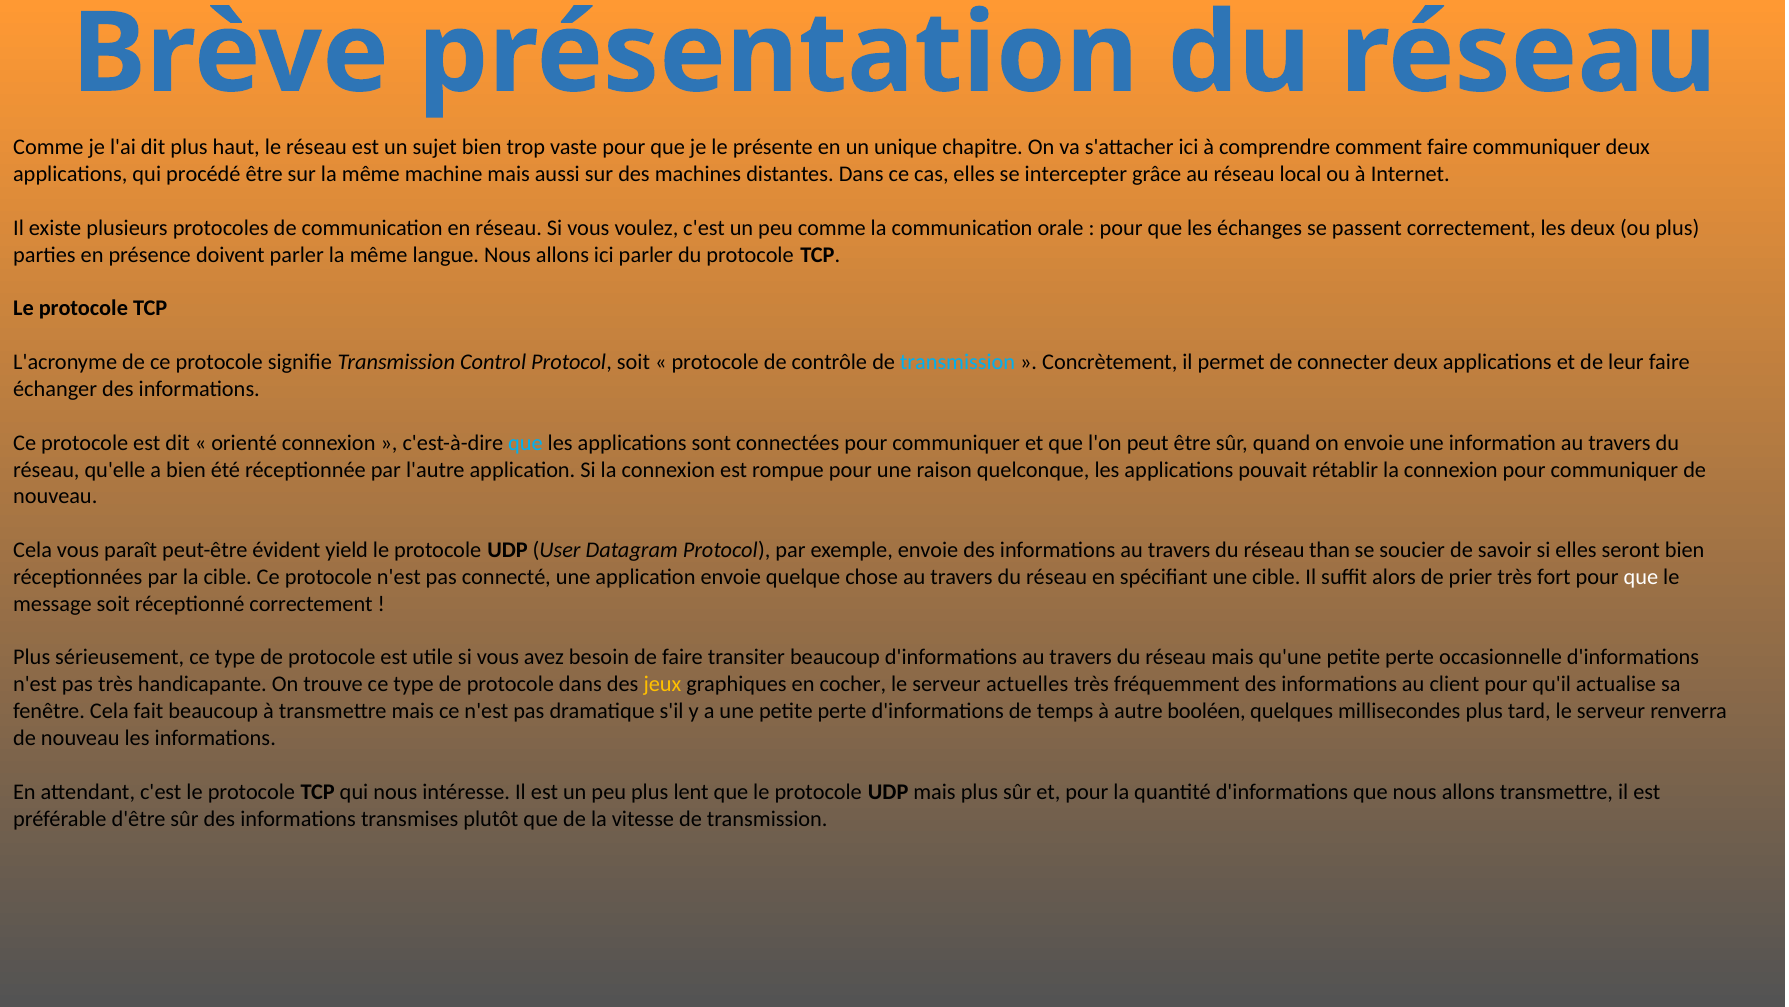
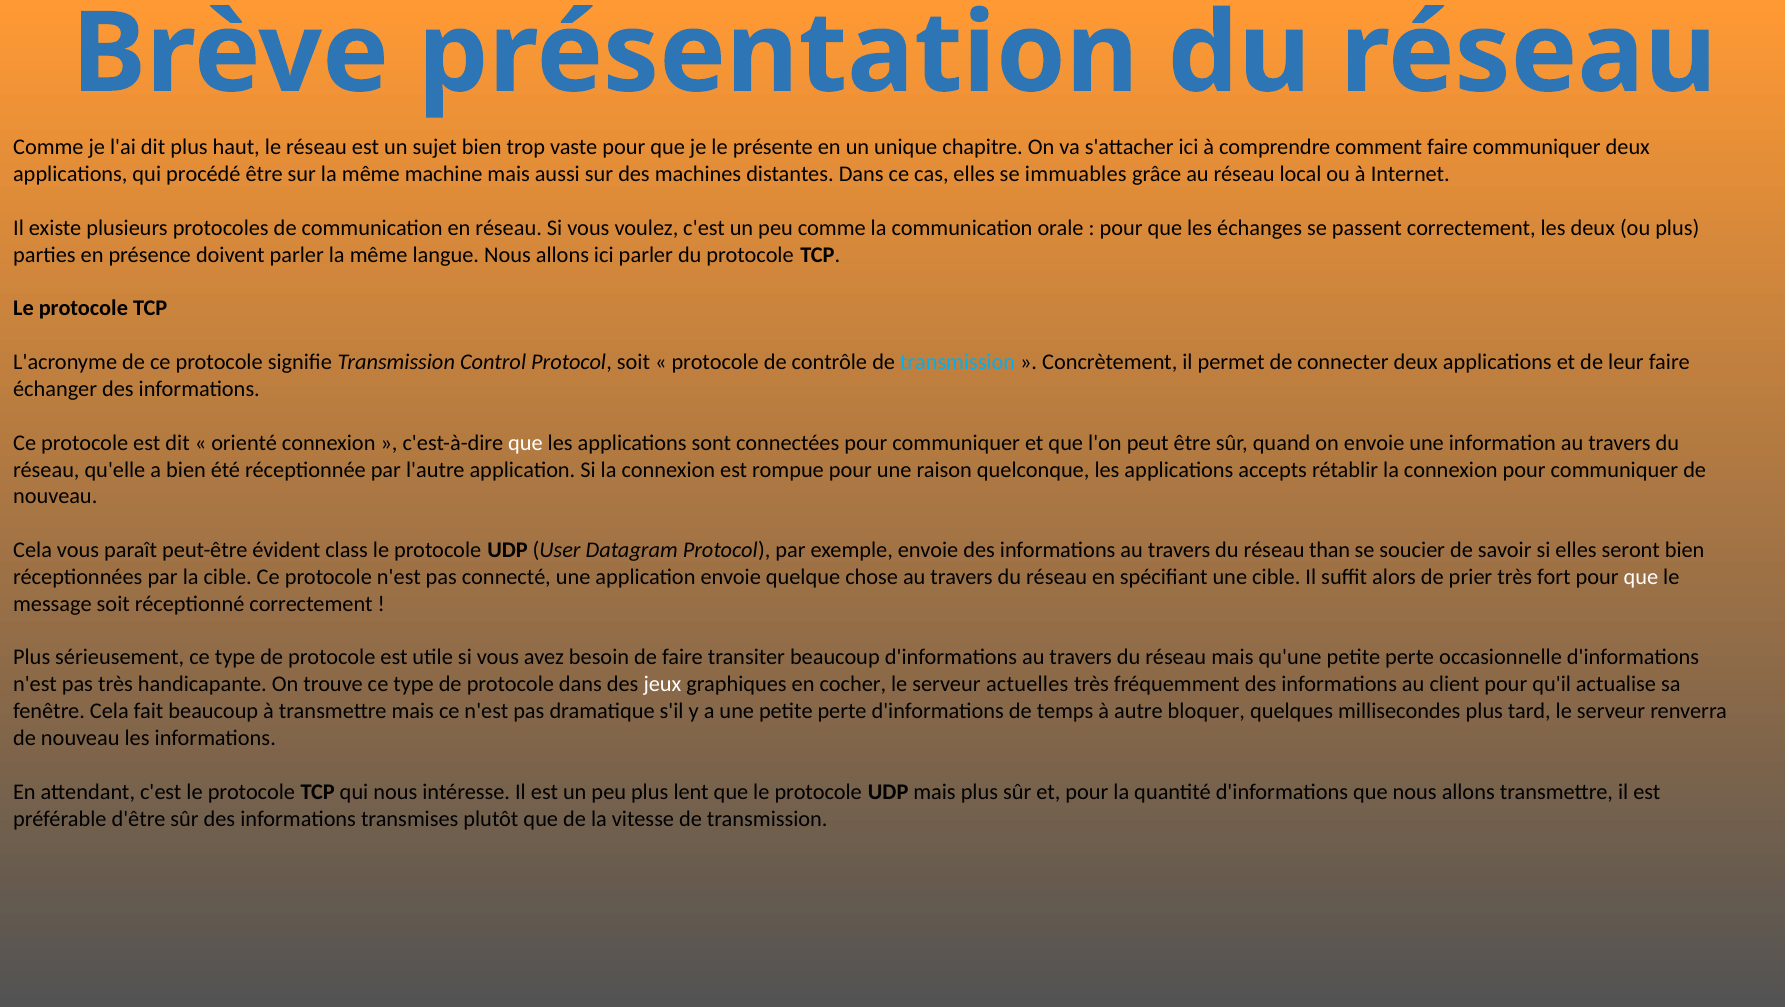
intercepter: intercepter -> immuables (1076, 174)
que colour: light blue -> white (525, 442)
pouvait: pouvait -> accepts (1273, 469)
yield: yield -> class (347, 550)
jeux colour: yellow -> white (662, 684)
booléen: booléen -> bloquer (1206, 711)
